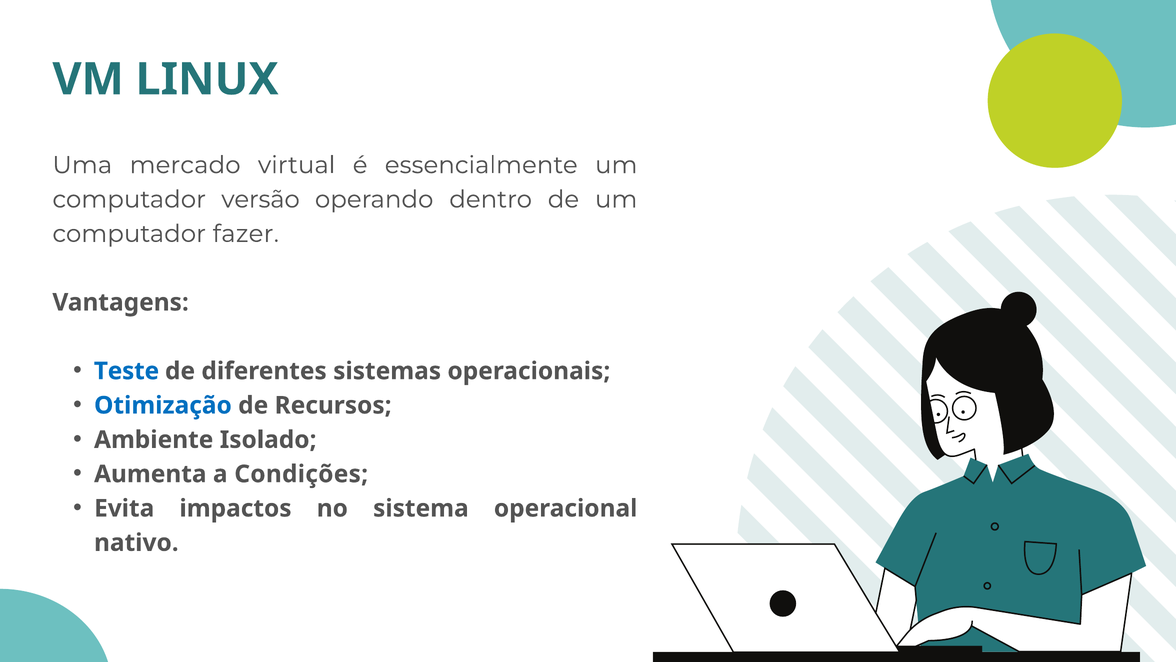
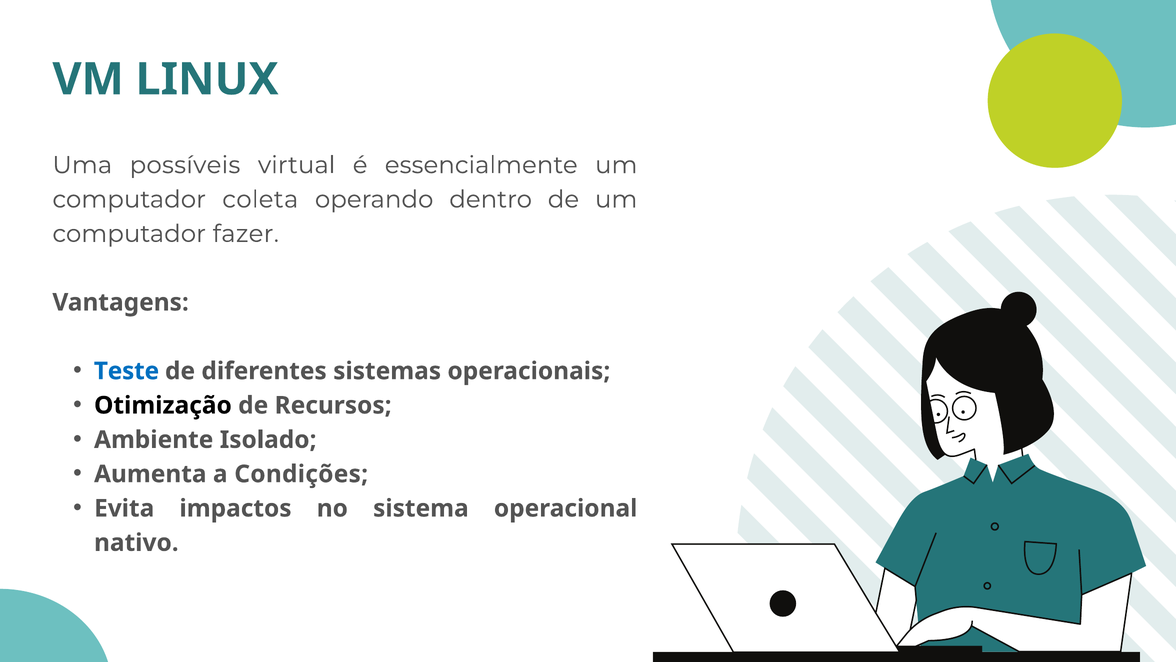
mercado: mercado -> possíveis (185, 165)
versão: versão -> coleta (260, 199)
Otimização colour: blue -> black (163, 405)
